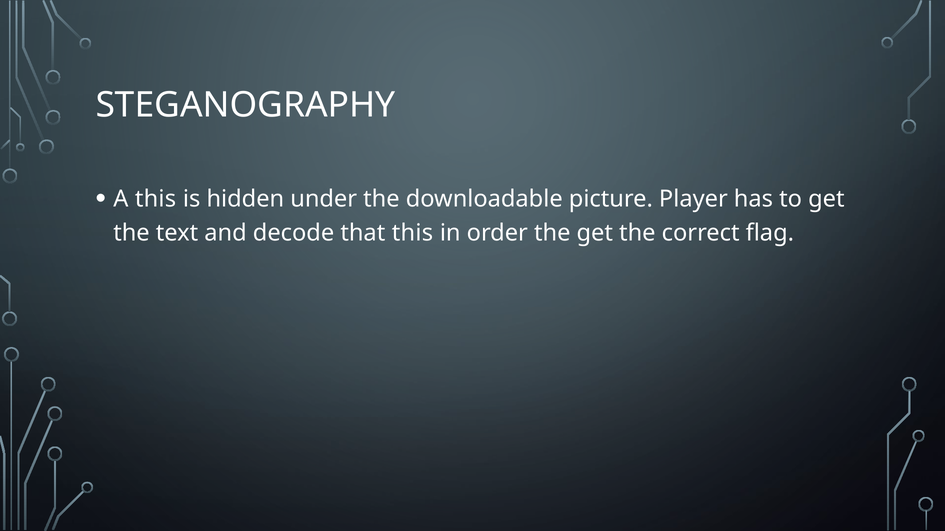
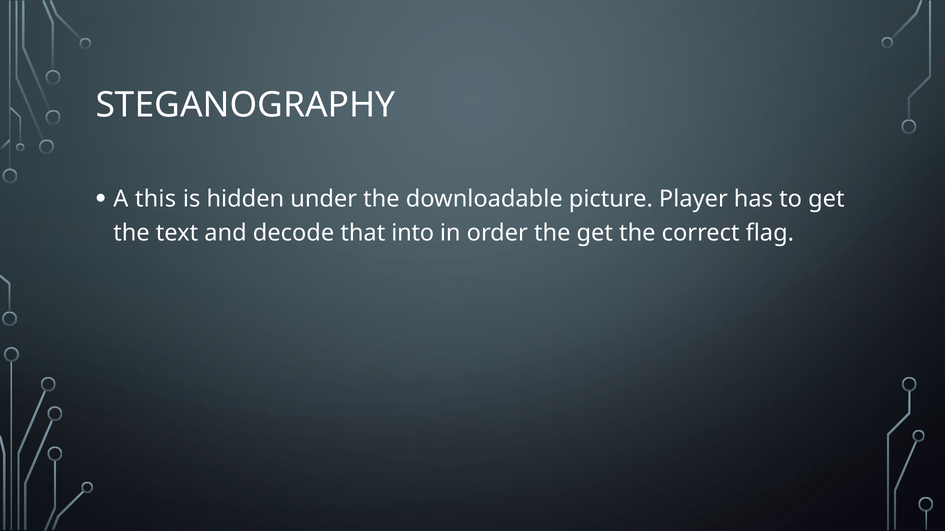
that this: this -> into (413, 233)
